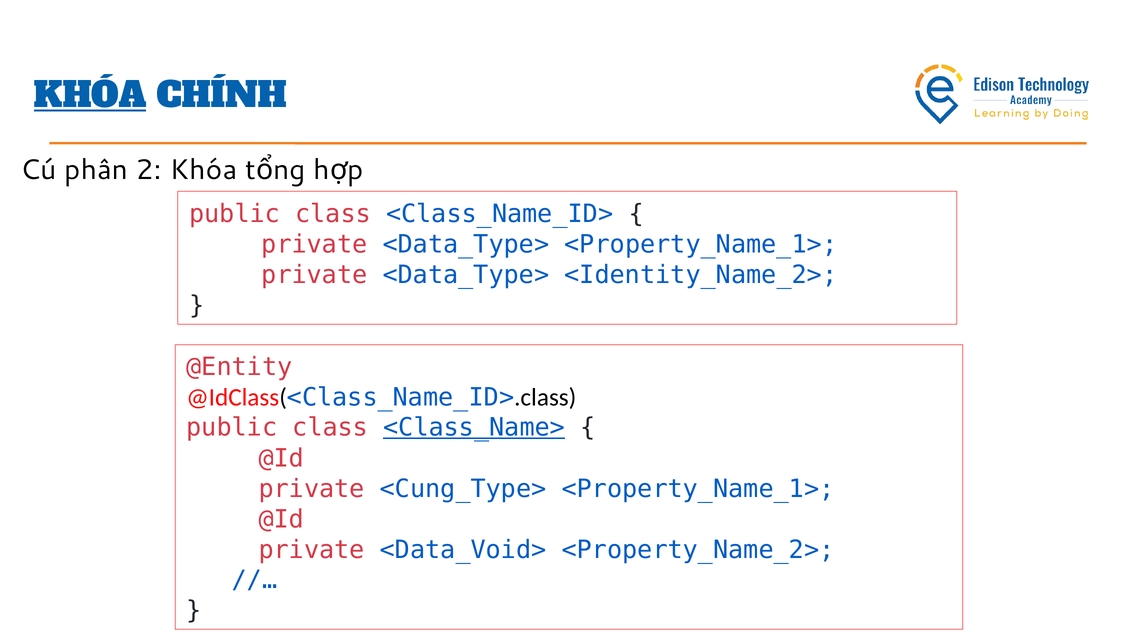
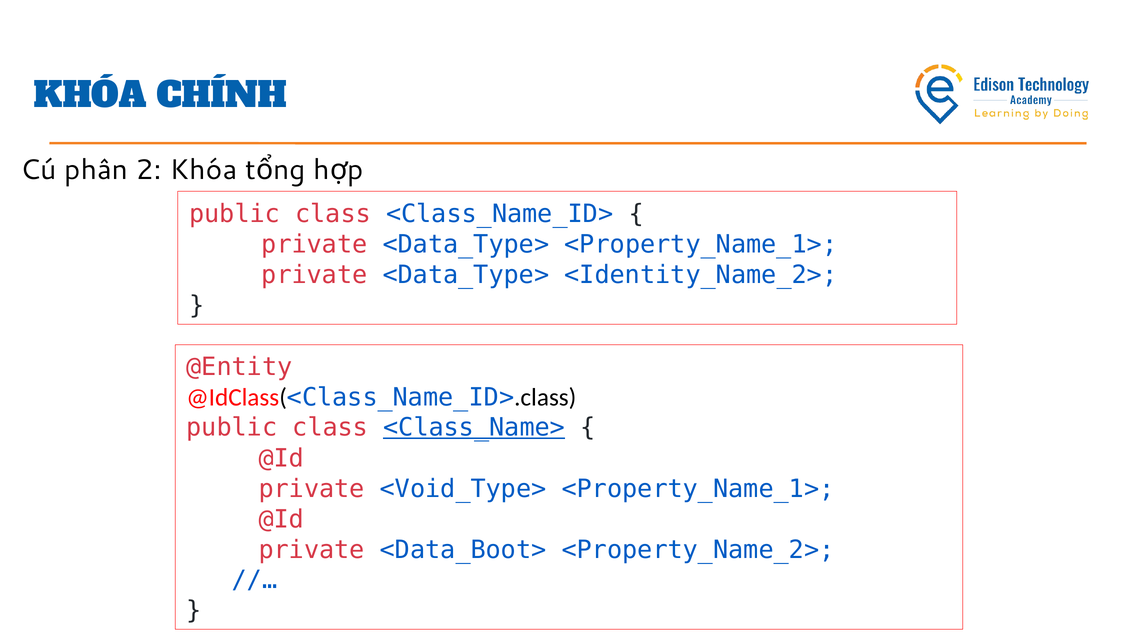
KHÓA underline: present -> none (90, 96)
<Cung_Type>: <Cung_Type> -> <Void_Type> (463, 489)
<Data_Void>: <Data_Void> -> <Data_Boot> (463, 550)
